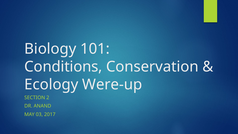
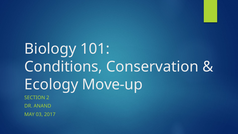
Were-up: Were-up -> Move-up (112, 84)
